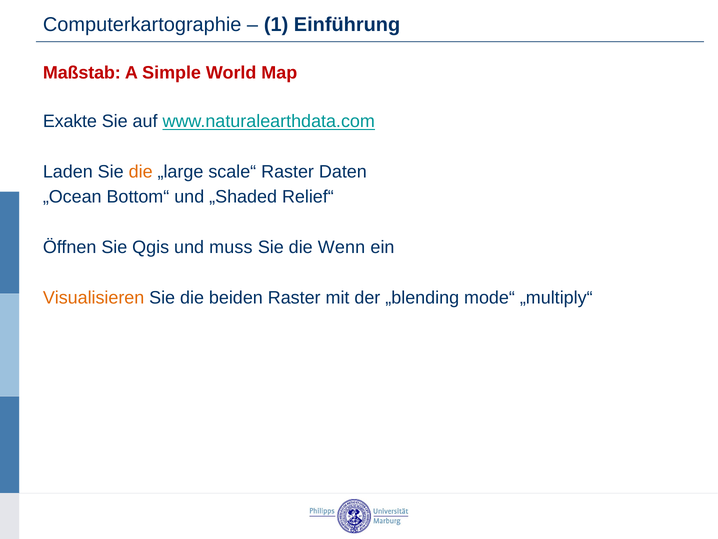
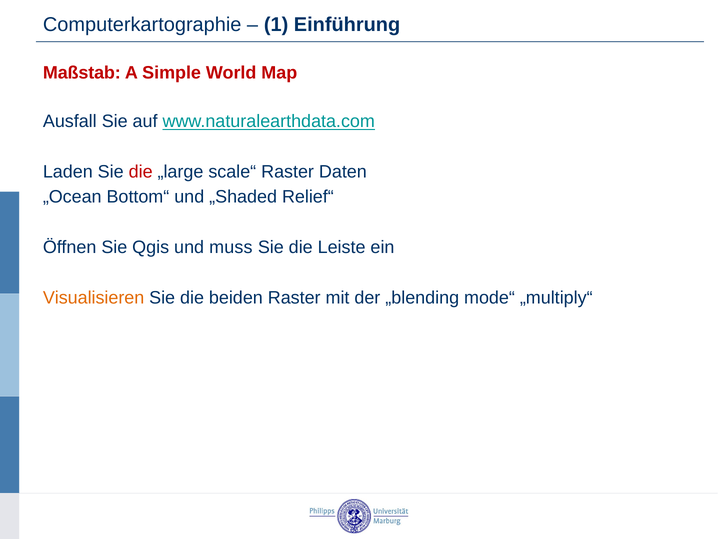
Exakte: Exakte -> Ausfall (70, 121)
die colour: orange -> red (141, 172)
Wenn: Wenn -> Leiste (342, 247)
